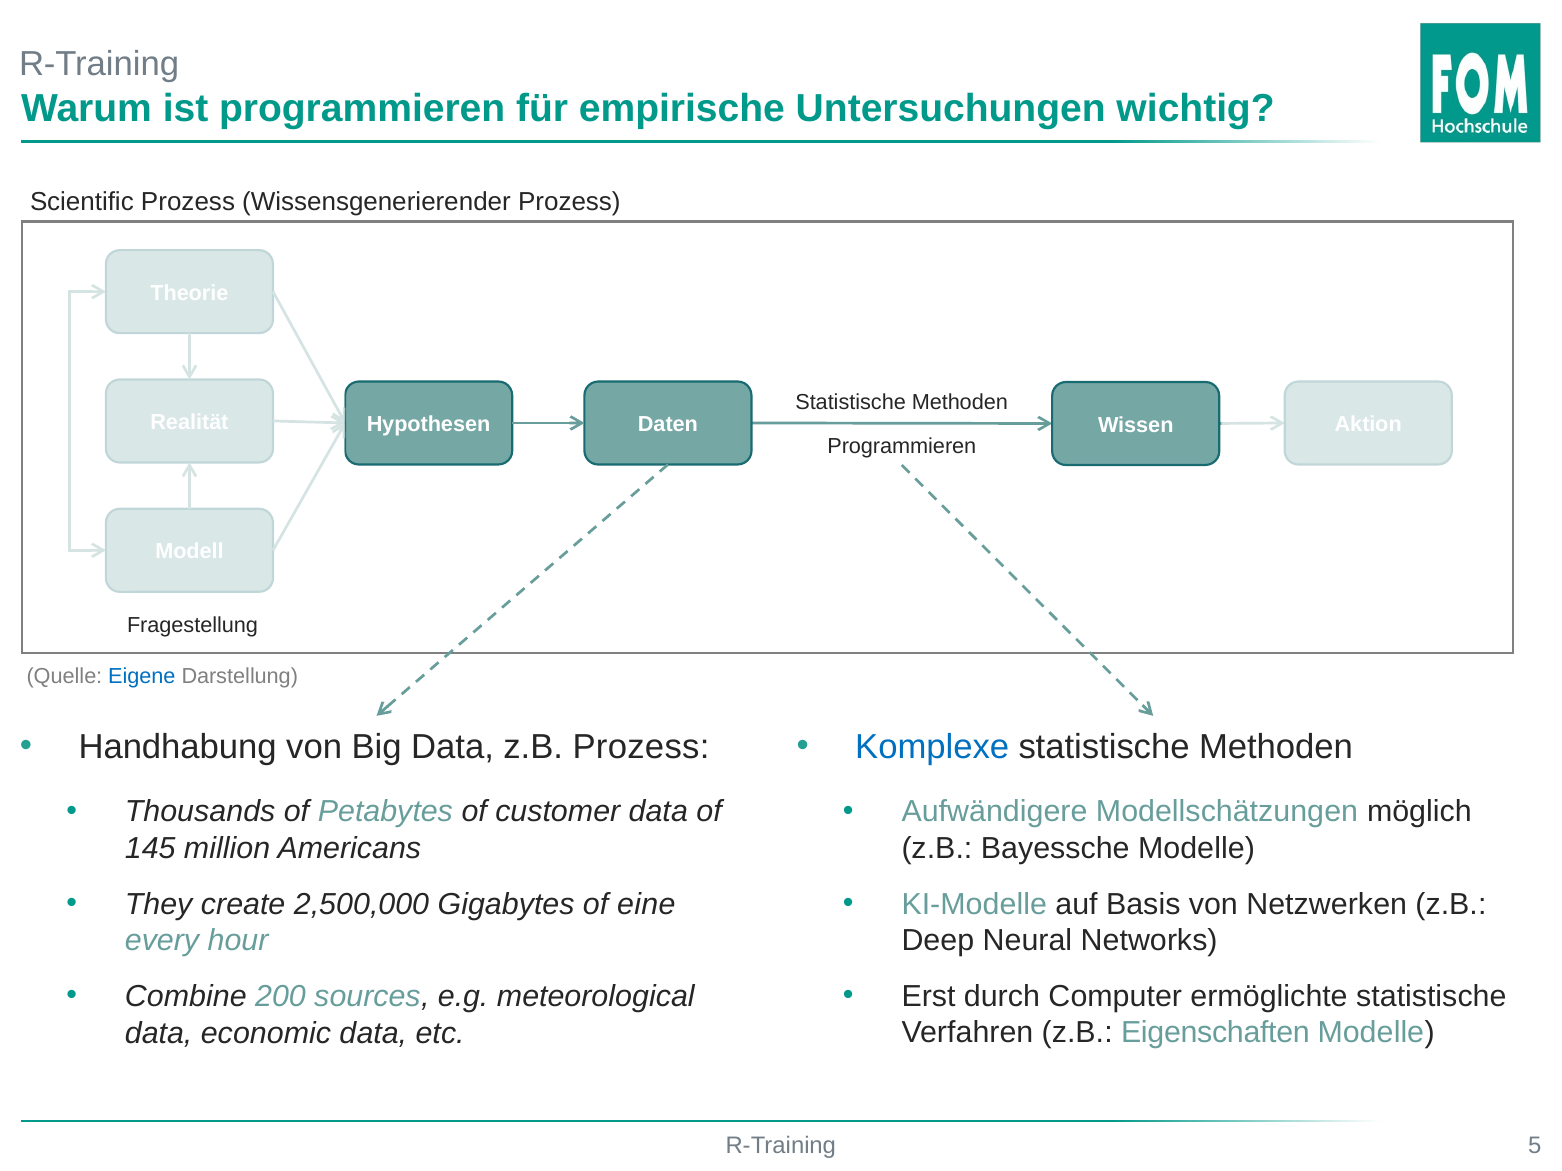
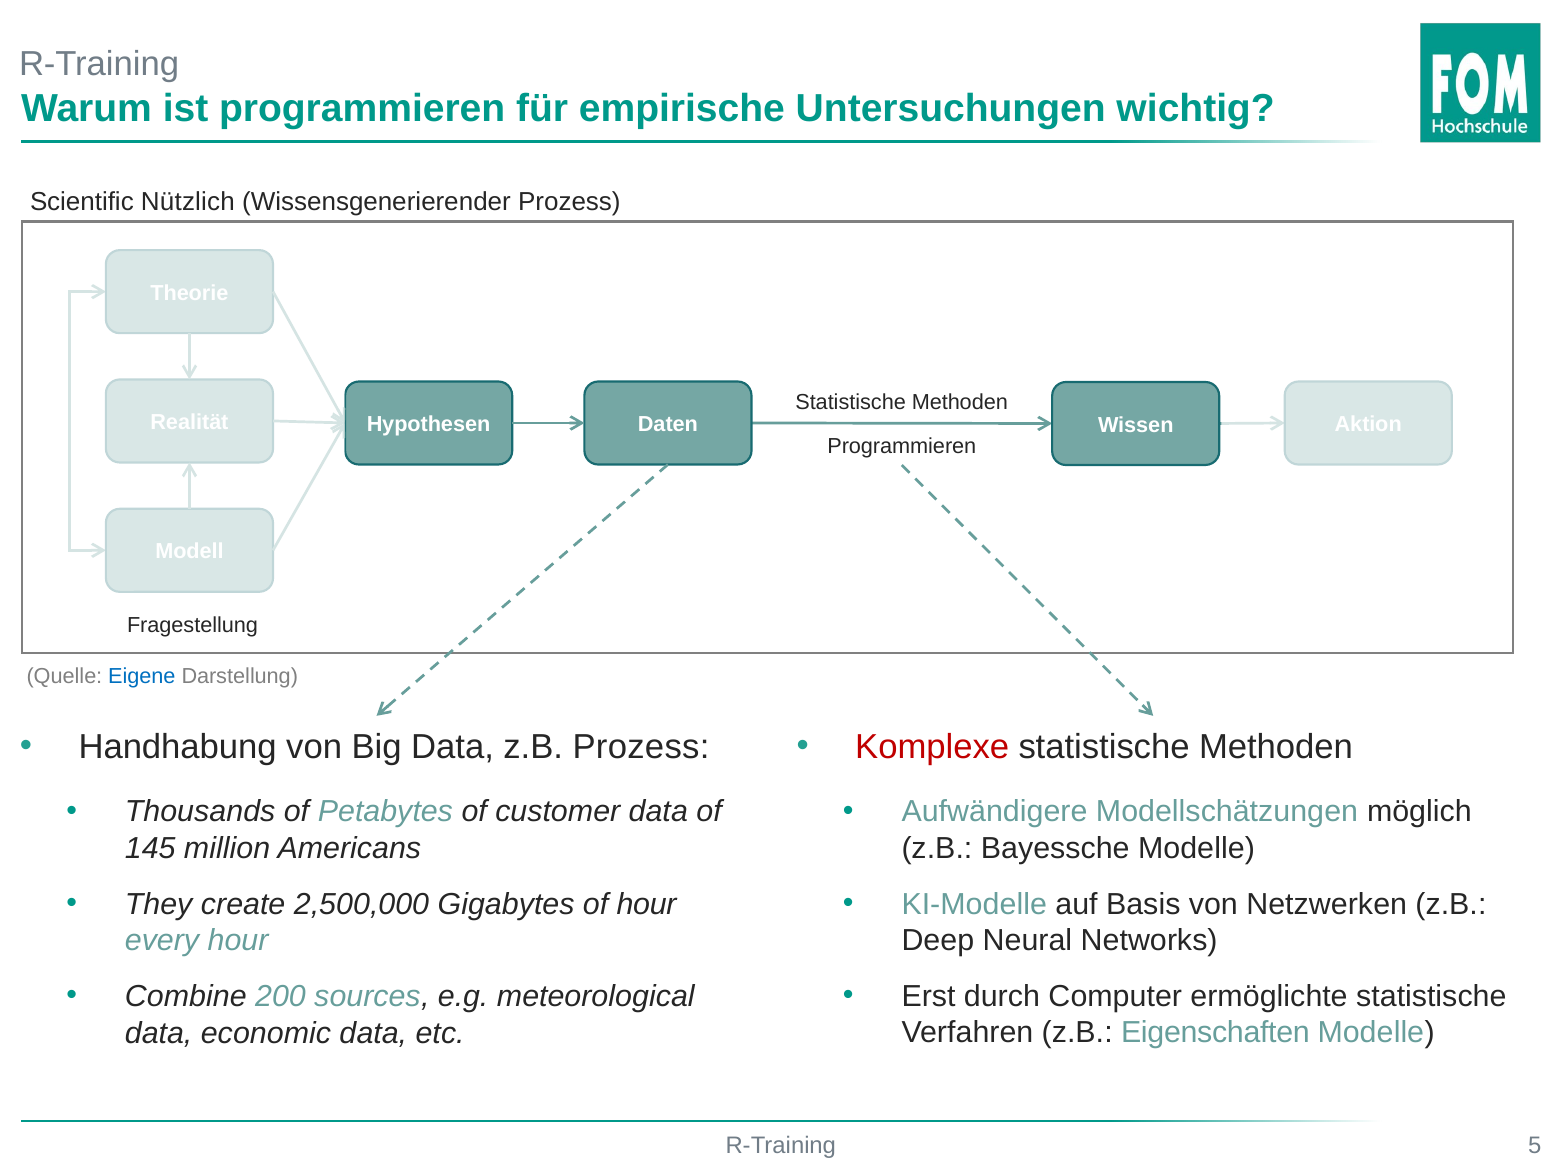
Scientific Prozess: Prozess -> Nützlich (188, 202)
Komplexe colour: blue -> red (932, 747)
of eine: eine -> hour (647, 904)
